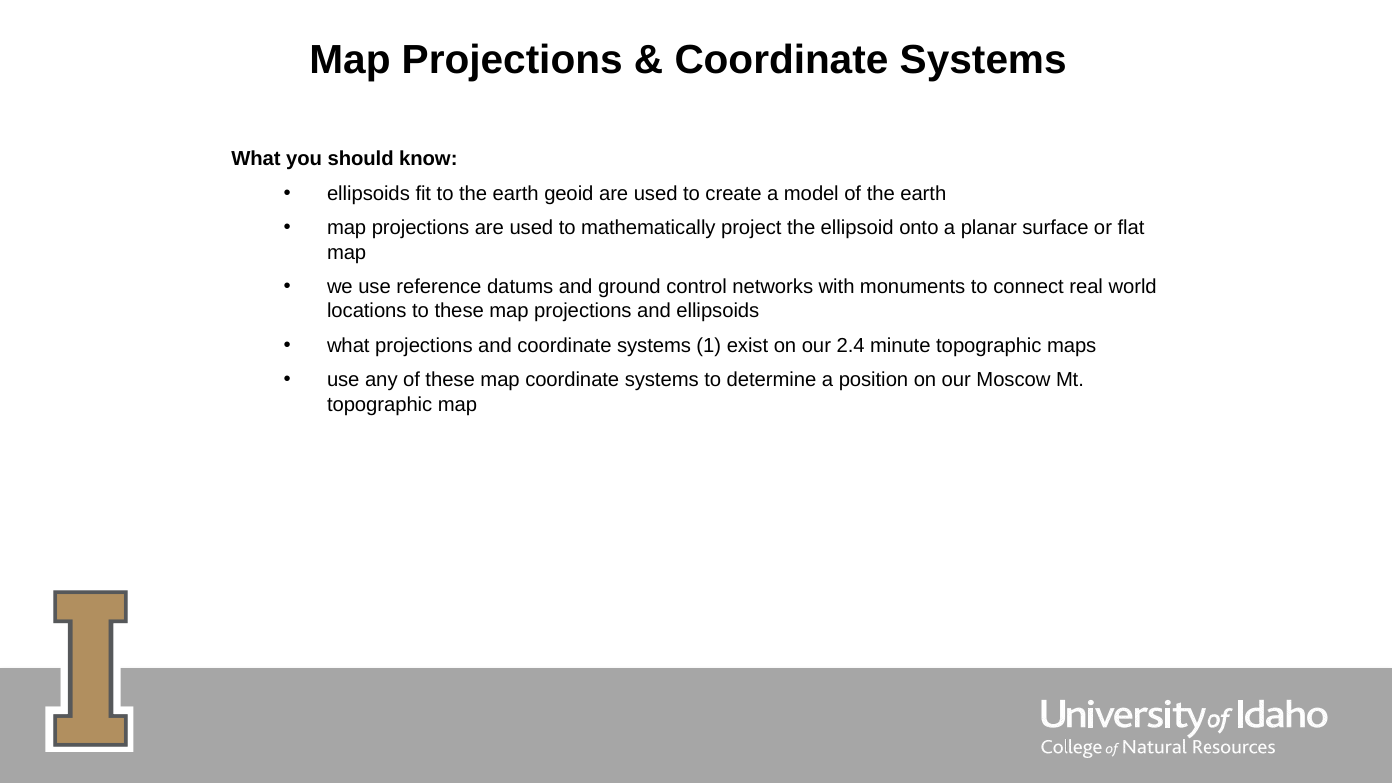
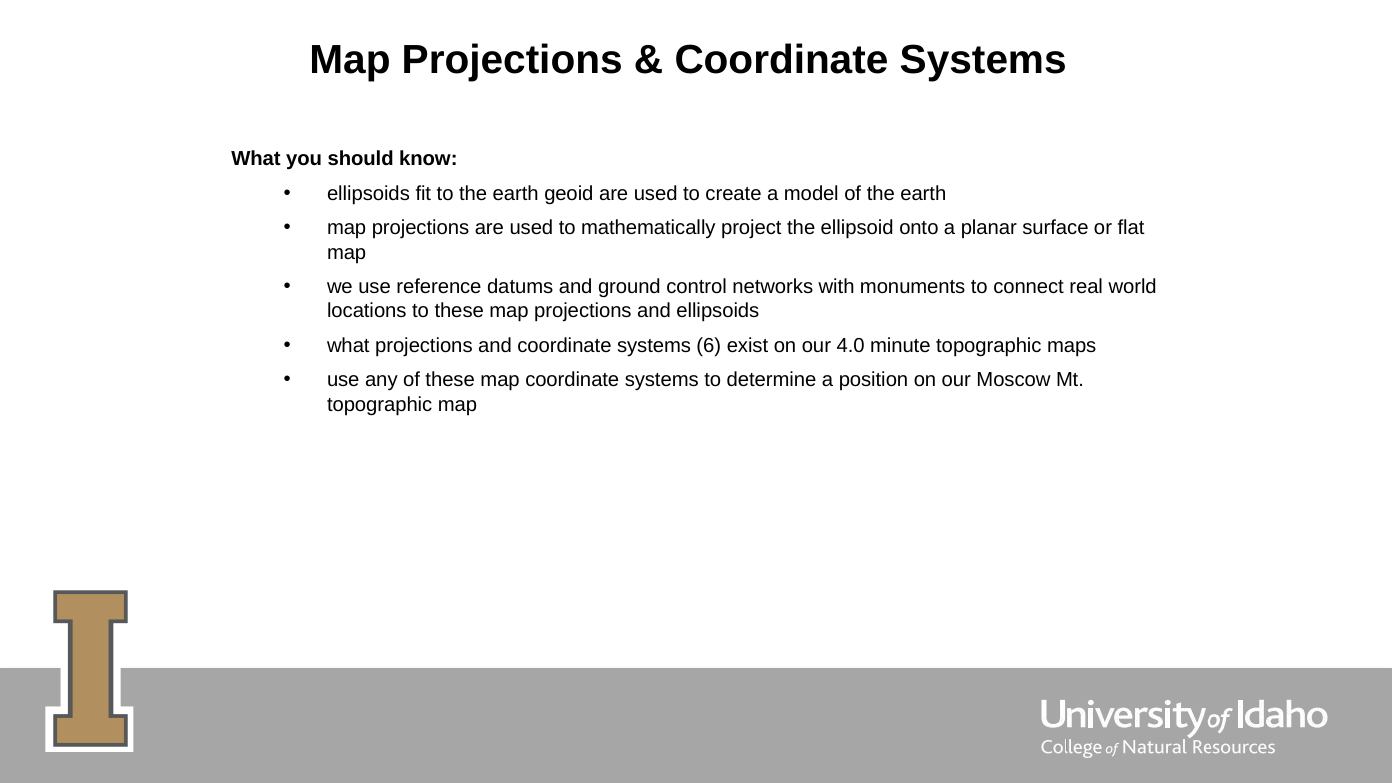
1: 1 -> 6 (709, 346)
2.4: 2.4 -> 4.0 (851, 346)
